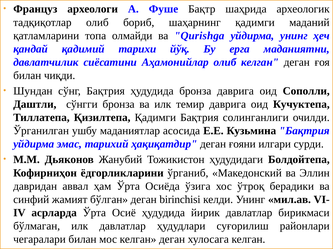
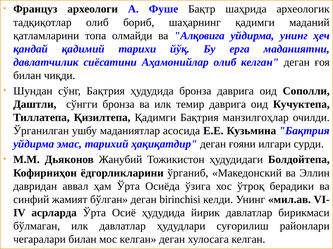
Qurishga: Qurishga -> Алқовига (199, 36)
солинганлиги: солинганлиги -> манзилгоҳлар (256, 118)
